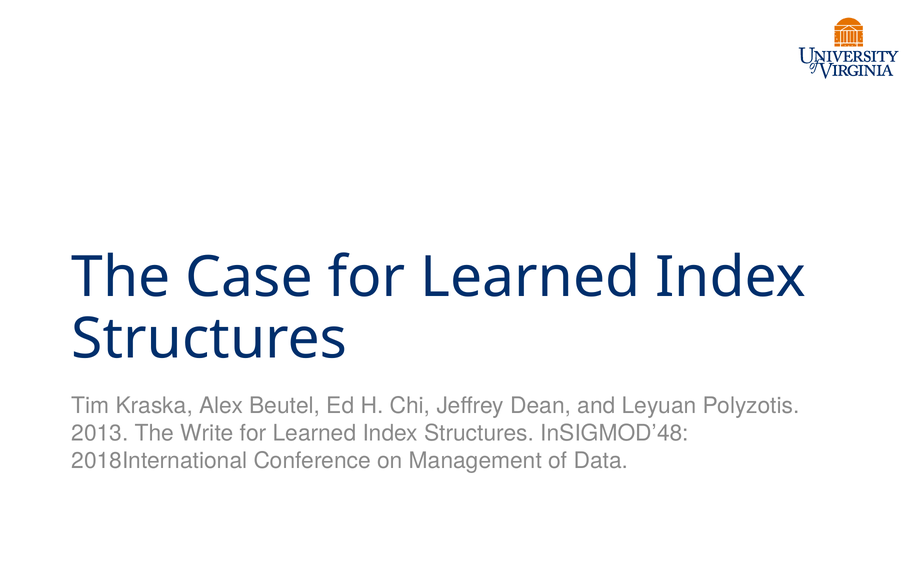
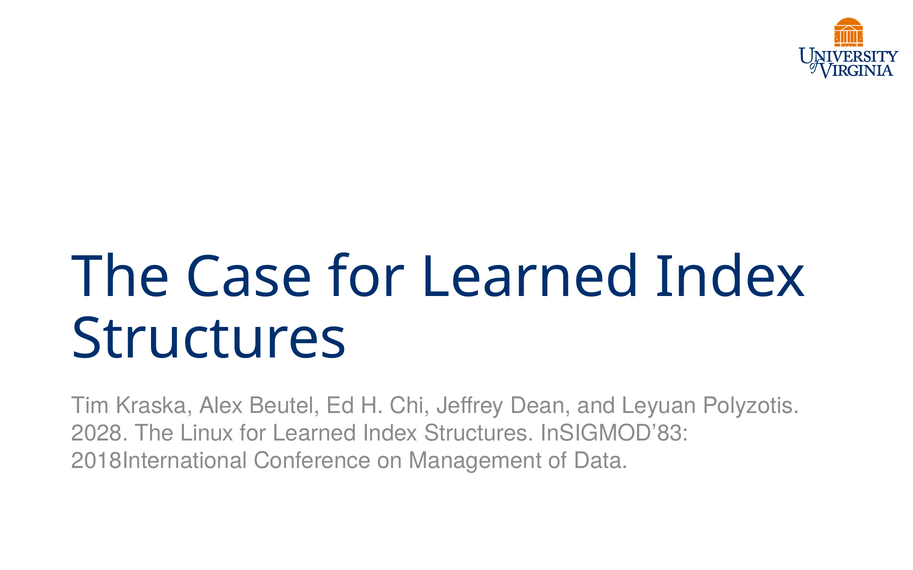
2013: 2013 -> 2028 (100, 434)
Write: Write -> Linux (207, 434)
InSIGMOD’48: InSIGMOD’48 -> InSIGMOD’83 (615, 434)
